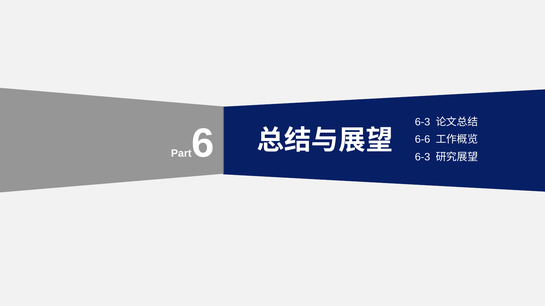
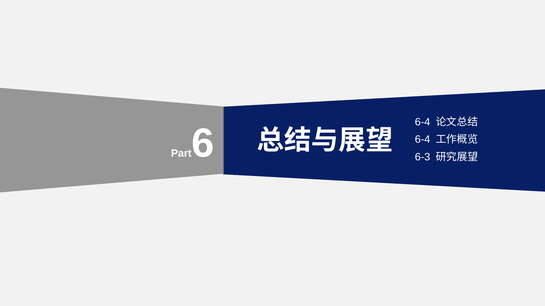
6-3: 6-3 -> 6-4 (423, 122)
6-6: 6-6 -> 6-4 (423, 140)
